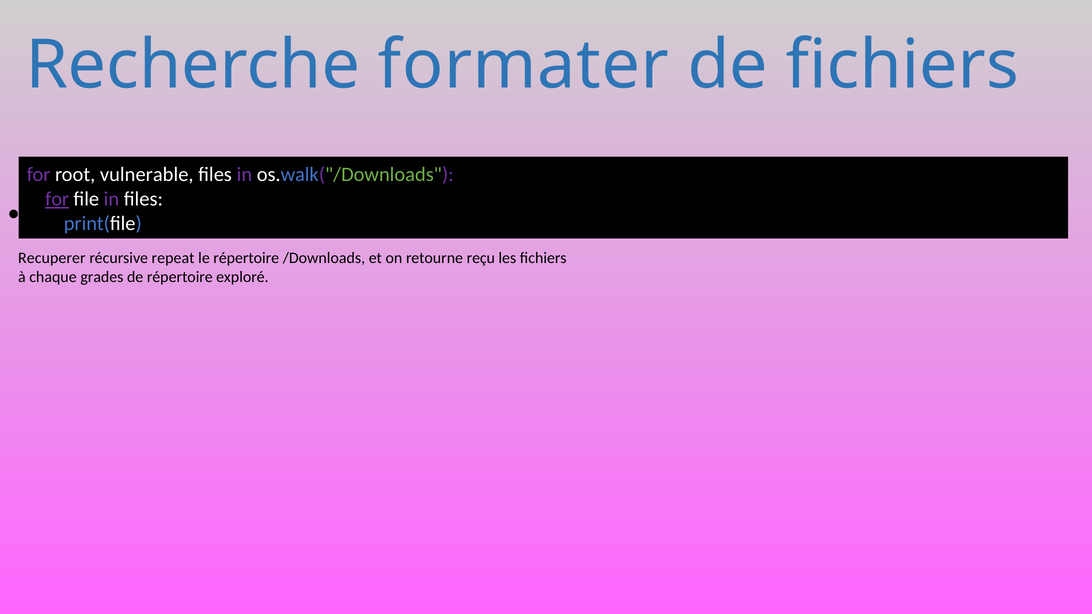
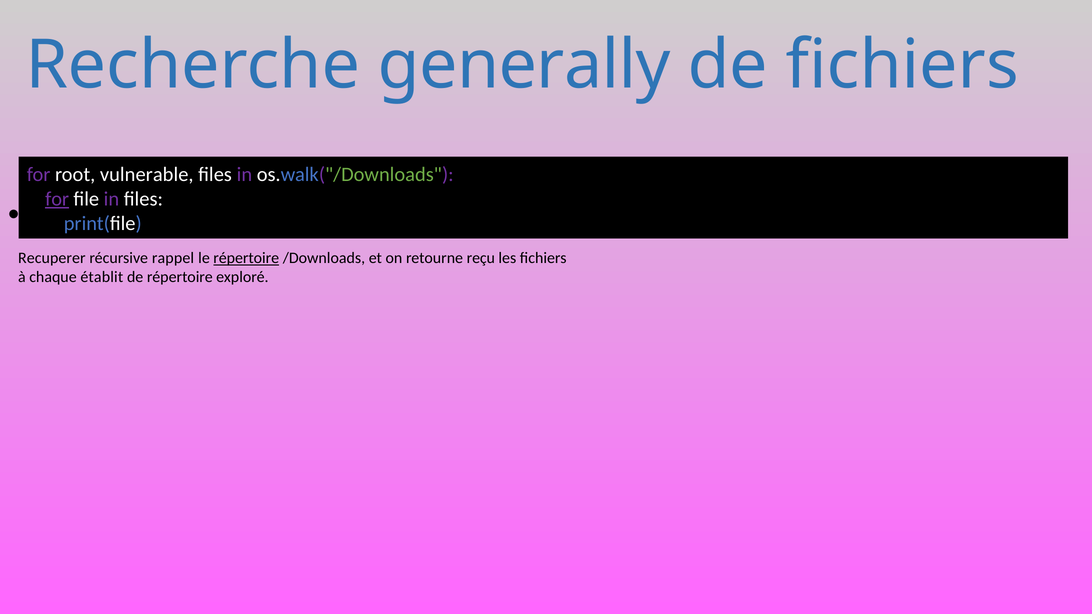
formater: formater -> generally (524, 65)
repeat: repeat -> rappel (173, 258)
répertoire underline: none -> present (246, 258)
grades: grades -> établit (102, 277)
